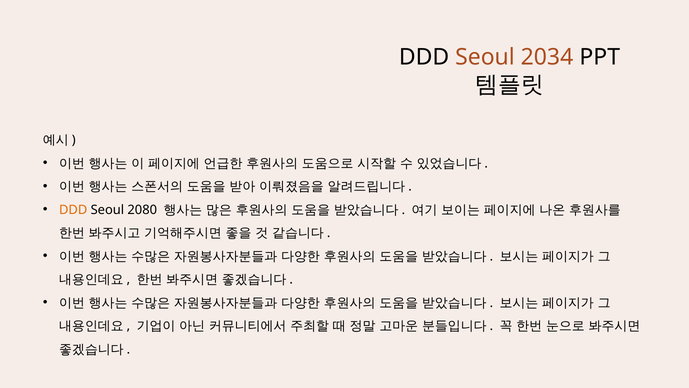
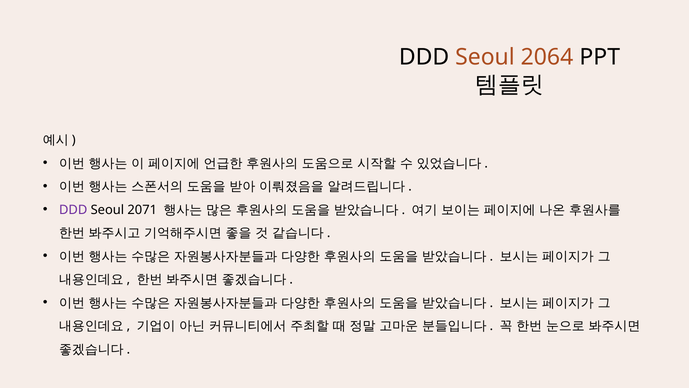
2034: 2034 -> 2064 (547, 57)
DDD colour: orange -> purple (73, 210)
2080: 2080 -> 2071 (142, 210)
